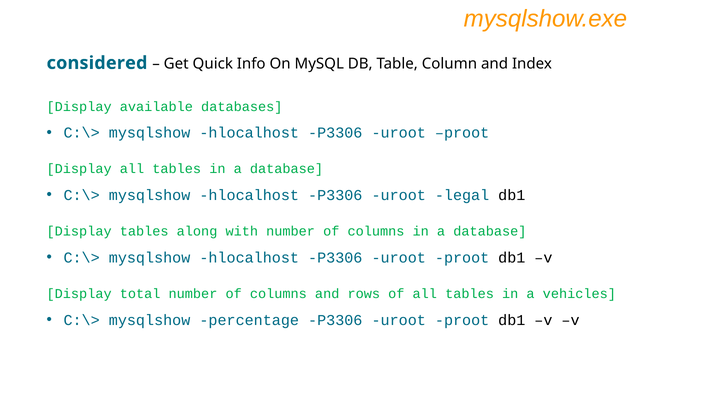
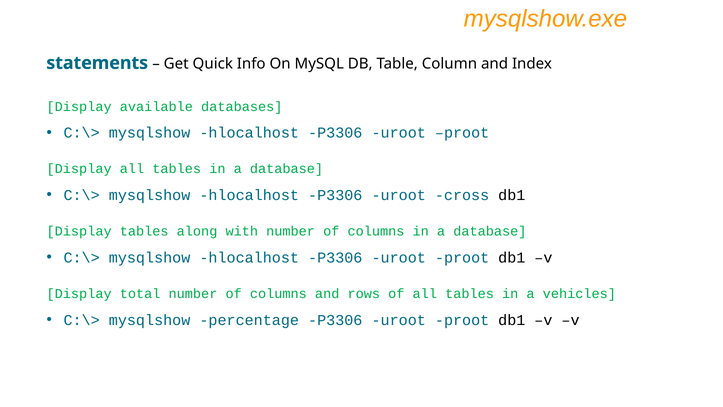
considered: considered -> statements (97, 63)
legal: legal -> cross (462, 195)
